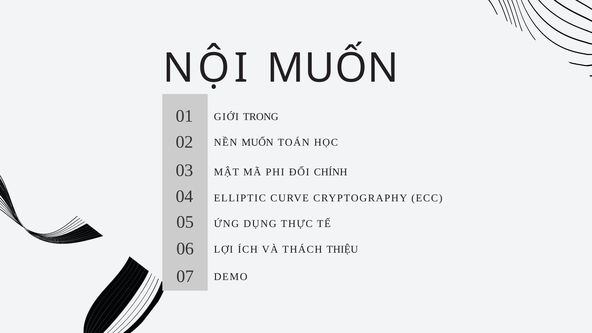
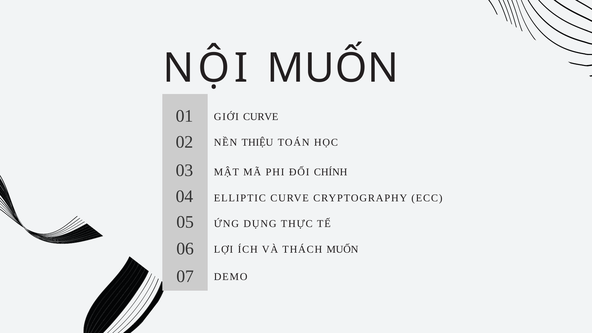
GIỚI TRONG: TRONG -> CURVE (261, 117)
NỀN MUỐN: MUỐN -> THIỆU (257, 142)
THÁCH THIỆU: THIỆU -> MUỐN (342, 249)
